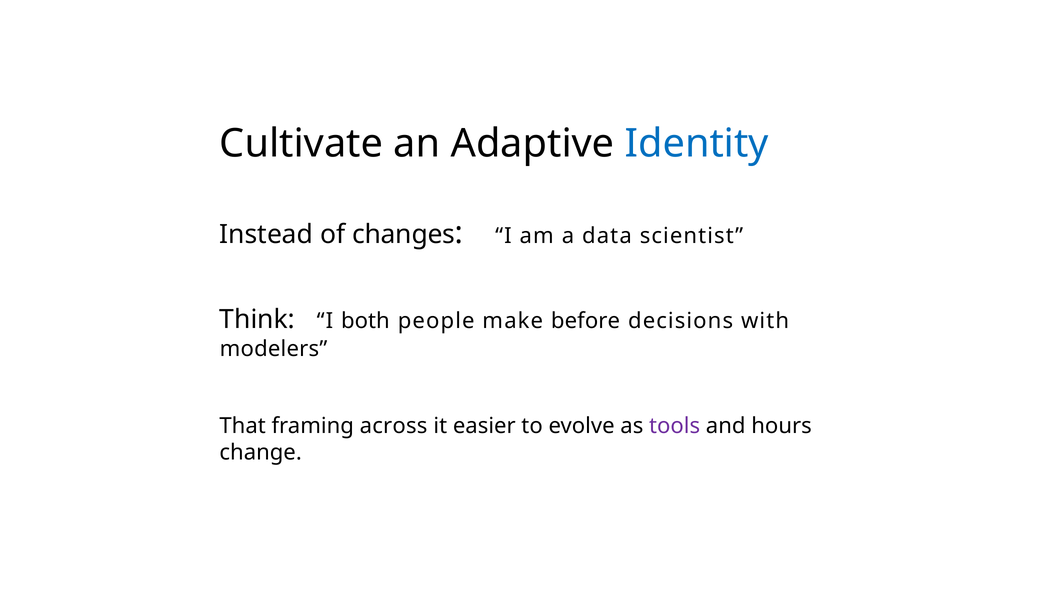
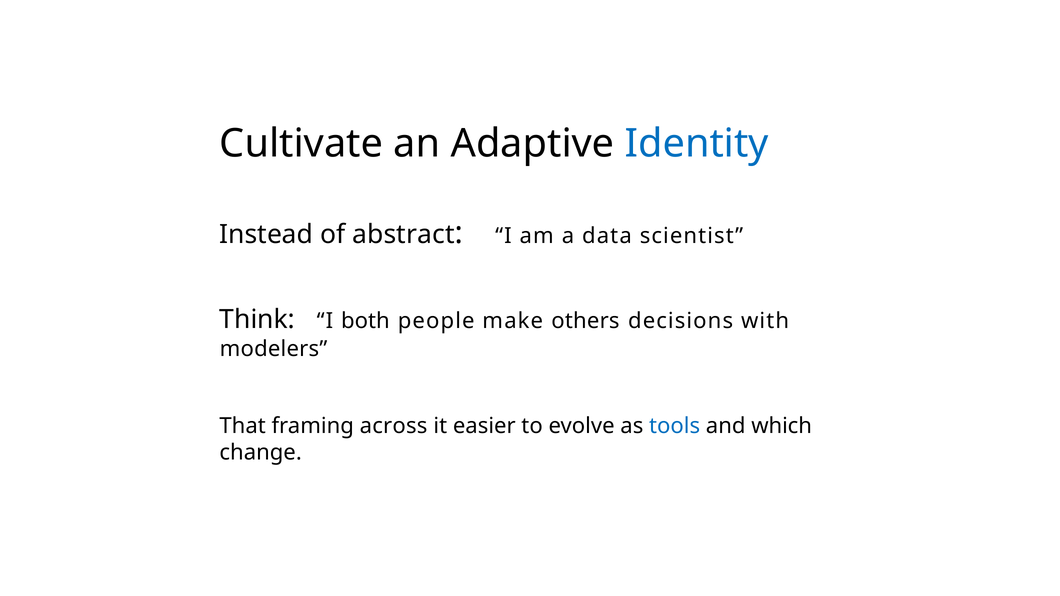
changes: changes -> abstract (403, 235)
before: before -> others (585, 321)
tools colour: purple -> blue (675, 426)
hours: hours -> which (782, 426)
